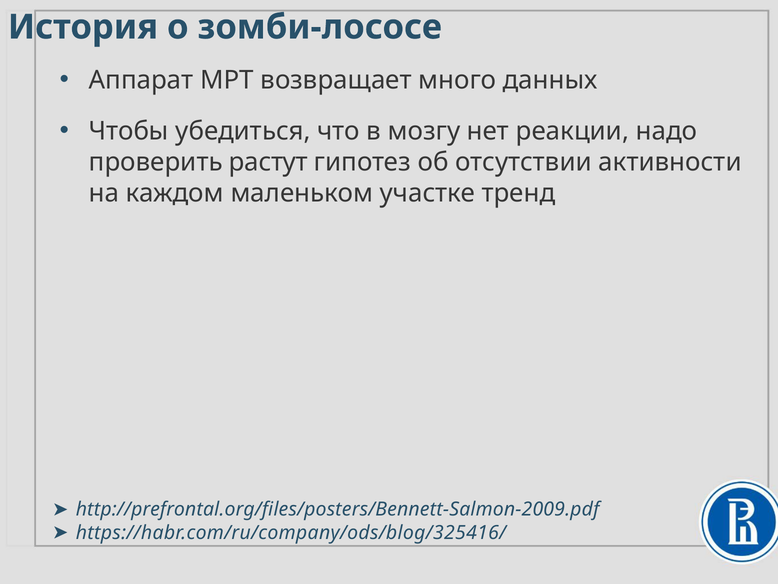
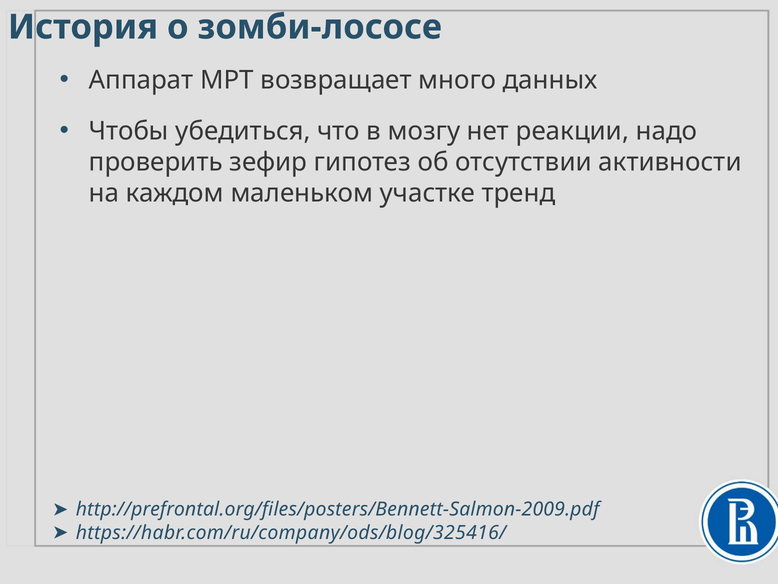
растут: растут -> зефир (268, 162)
